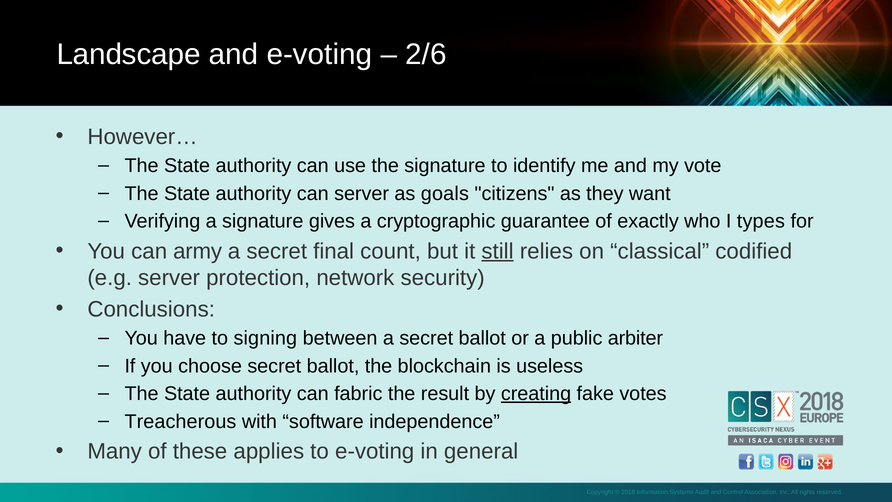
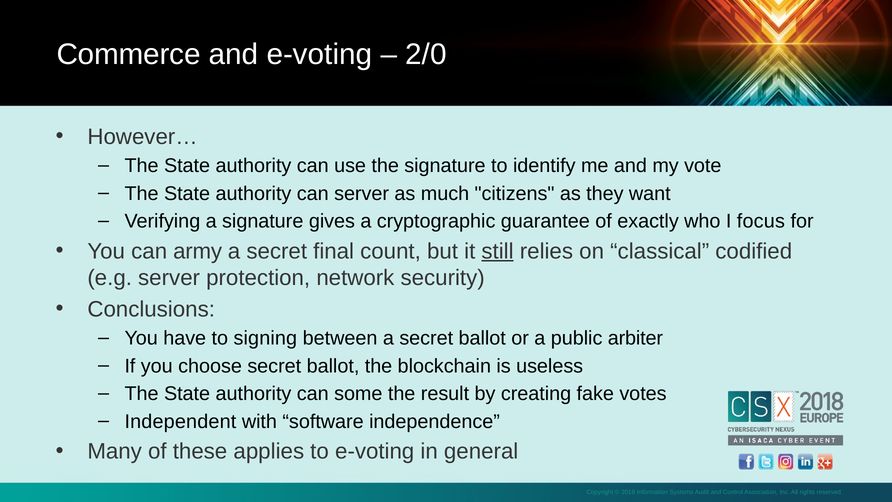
Landscape: Landscape -> Commerce (129, 54)
2/6: 2/6 -> 2/0 (426, 54)
goals: goals -> much (445, 193)
types: types -> focus (761, 221)
fabric: fabric -> some (358, 394)
creating underline: present -> none (536, 394)
Treacherous: Treacherous -> Independent (180, 421)
